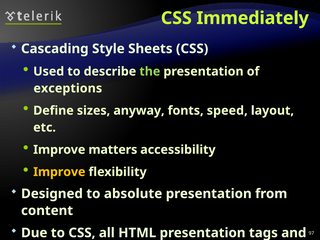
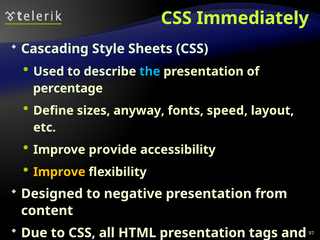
the colour: light green -> light blue (150, 71)
exceptions: exceptions -> percentage (68, 88)
matters: matters -> provide (113, 150)
absolute: absolute -> negative (133, 194)
